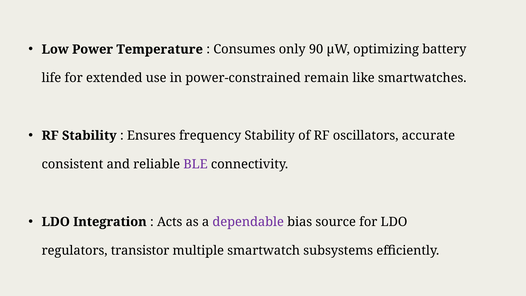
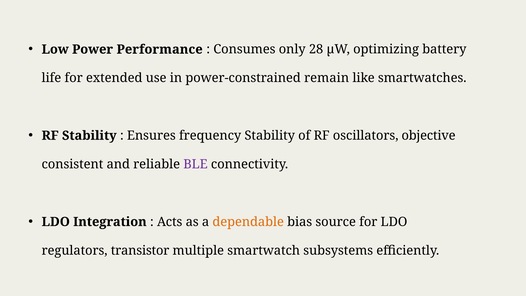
Temperature: Temperature -> Performance (160, 49)
90: 90 -> 28 (316, 49)
accurate: accurate -> objective (429, 136)
dependable colour: purple -> orange (248, 222)
